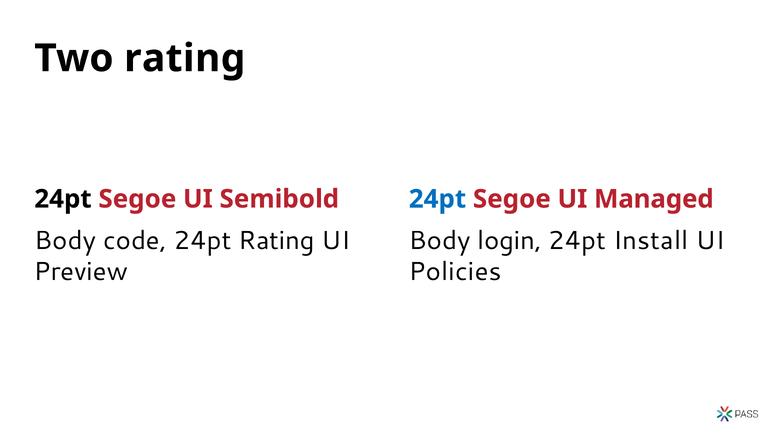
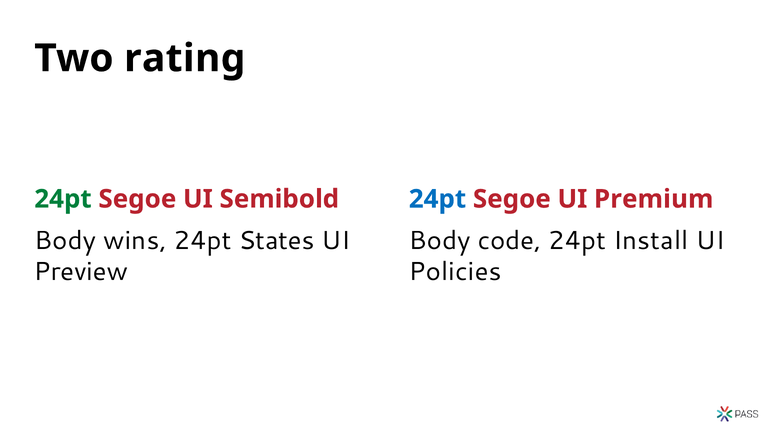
24pt colour: black -> green (63, 199)
Managed: Managed -> Premium (654, 199)
code: code -> wins (135, 241)
24pt Rating: Rating -> States (276, 241)
login: login -> code (510, 241)
